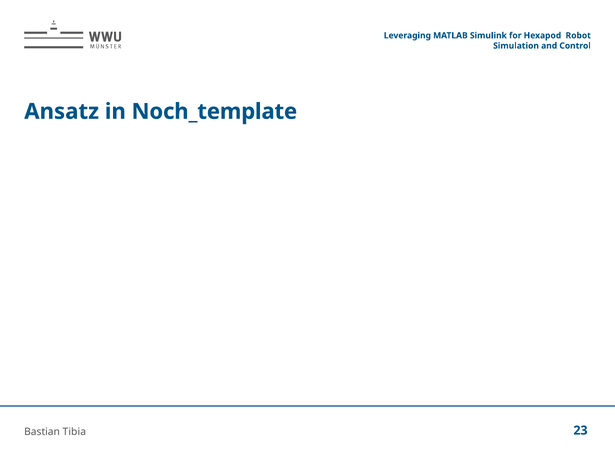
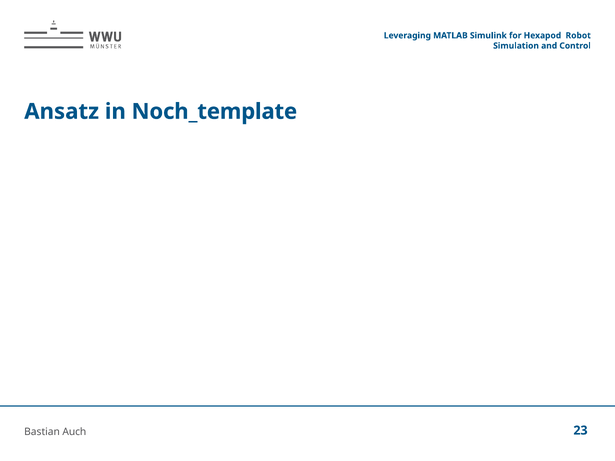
Tibia: Tibia -> Auch (74, 432)
